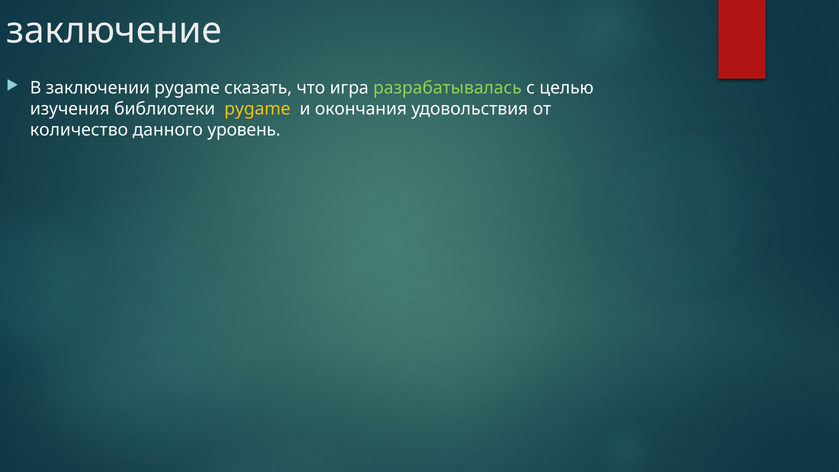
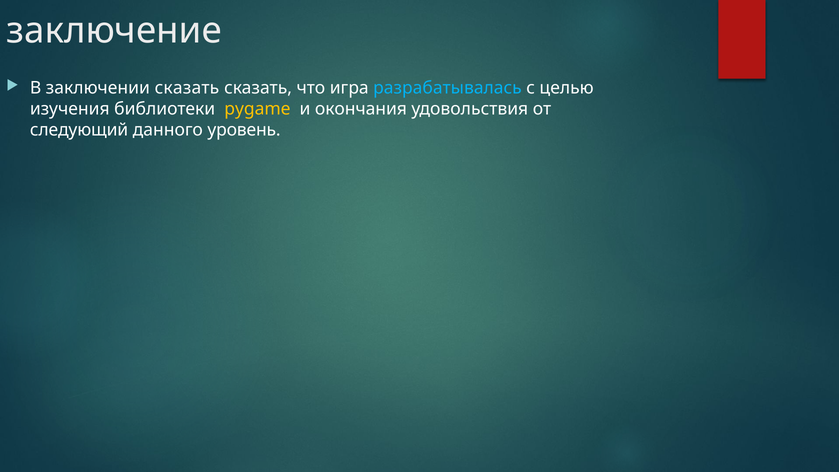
заключении pygame: pygame -> сказать (187, 88)
разрабатывалась colour: light green -> light blue (447, 88)
количество: количество -> следующий (79, 130)
